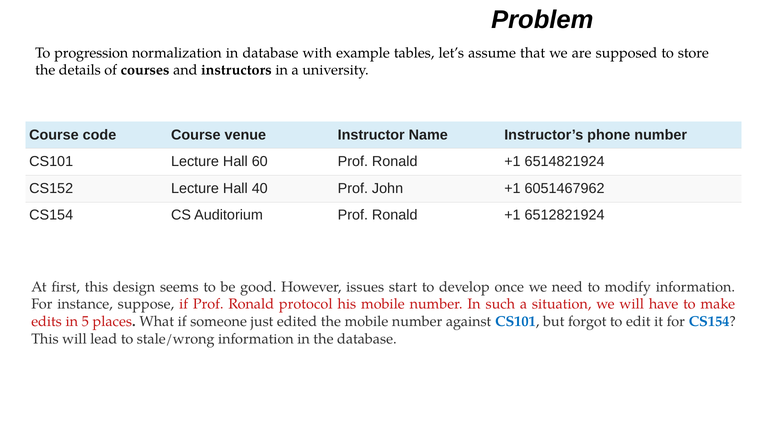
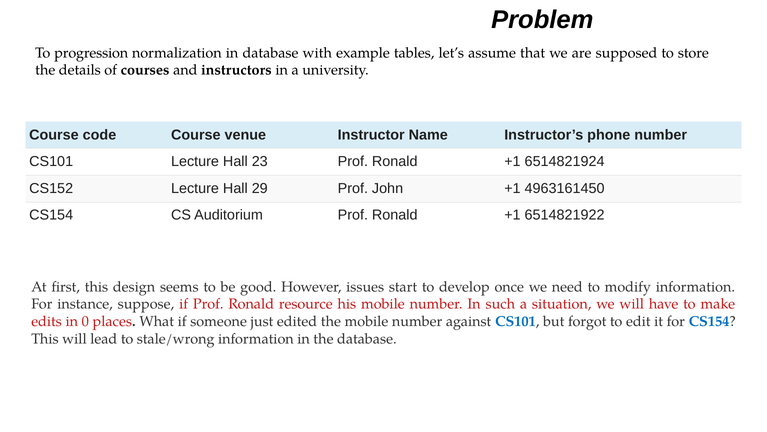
60: 60 -> 23 (260, 161)
40: 40 -> 29 (260, 188)
6051467962: 6051467962 -> 4963161450 (565, 188)
6512821924: 6512821924 -> 6514821922 (565, 215)
protocol: protocol -> resource (306, 304)
5: 5 -> 0 (85, 321)
